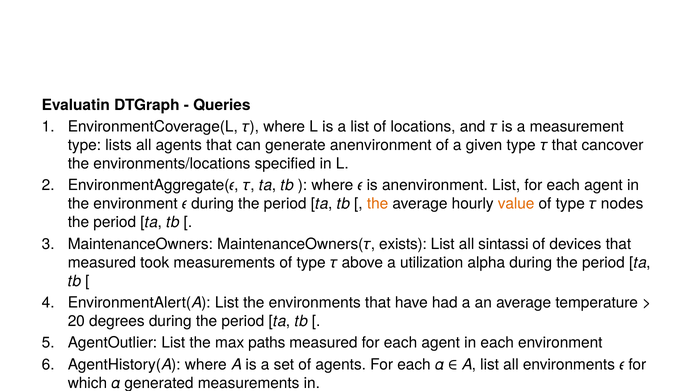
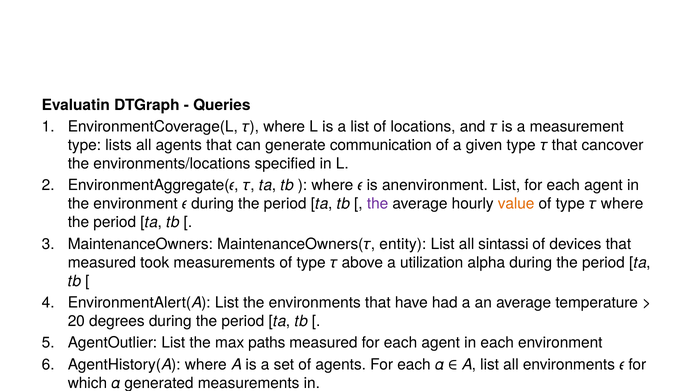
generate anenvironment: anenvironment -> communication (381, 145)
the colour: orange -> purple (378, 204)
type nodes: nodes -> where (622, 204)
exists: exists -> entity (403, 244)
